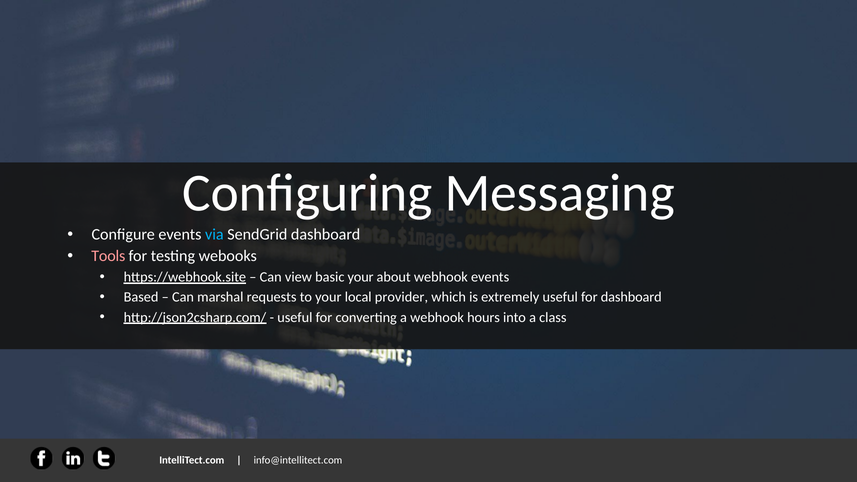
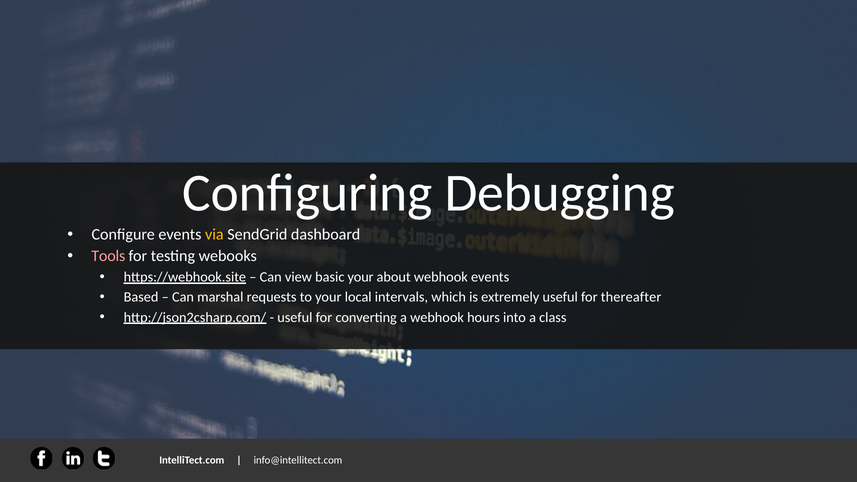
Messaging: Messaging -> Debugging (560, 193)
via colour: light blue -> yellow (214, 234)
provider: provider -> intervals (401, 297)
for dashboard: dashboard -> thereafter (631, 297)
